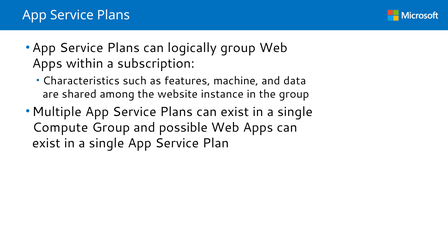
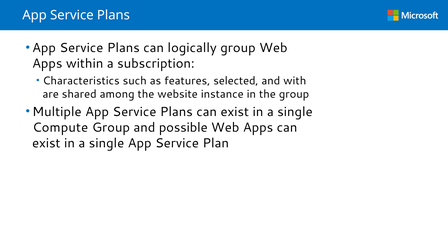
machine: machine -> selected (236, 81)
data: data -> with (295, 81)
